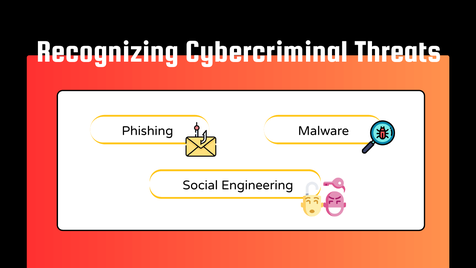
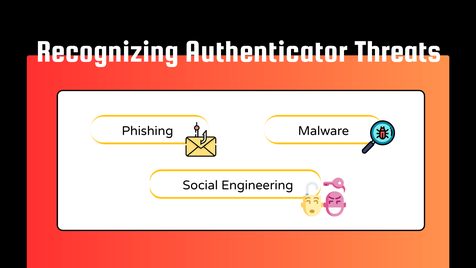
Cybercriminal: Cybercriminal -> Authenticator (266, 51)
